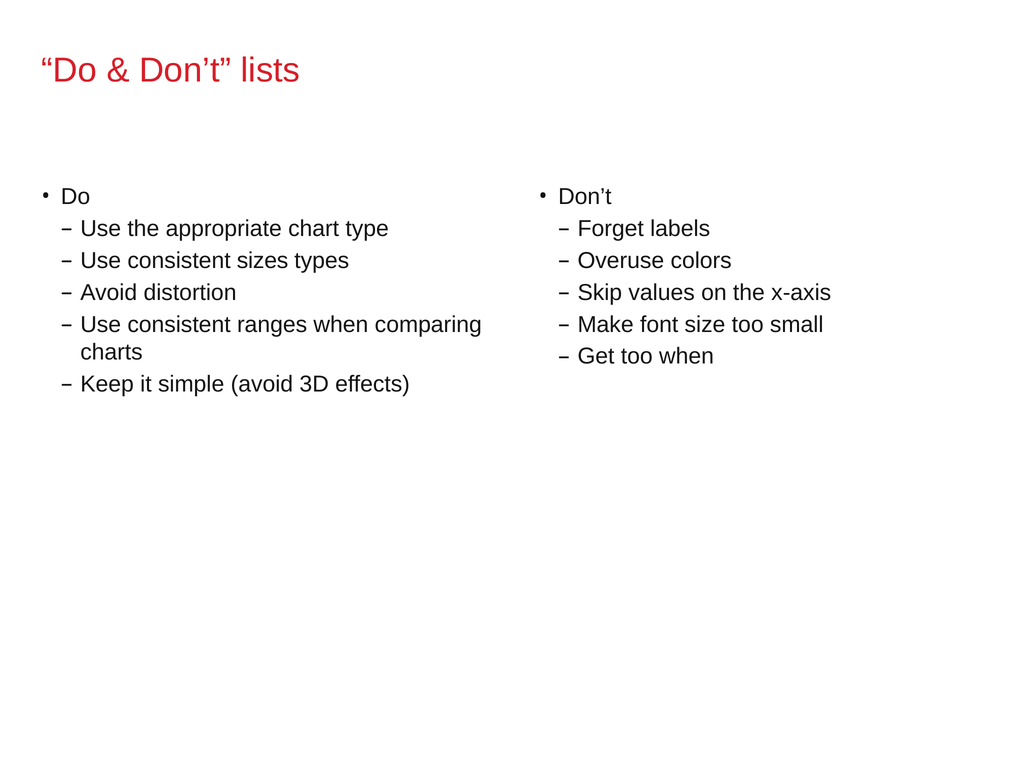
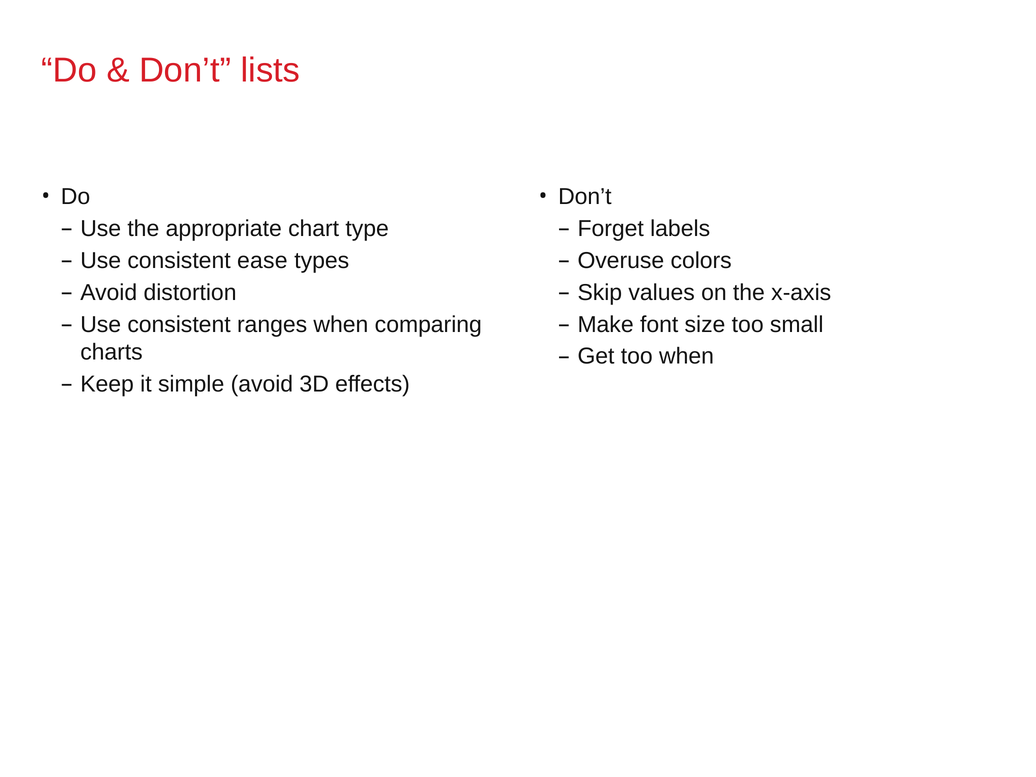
sizes: sizes -> ease (262, 261)
